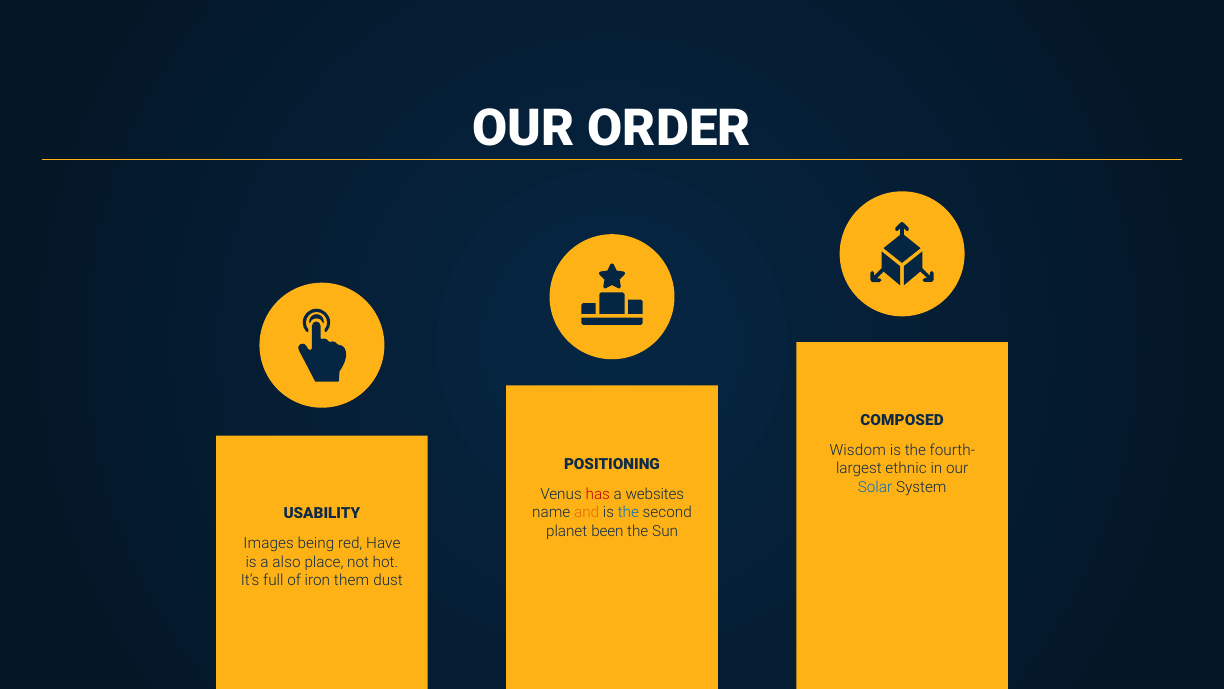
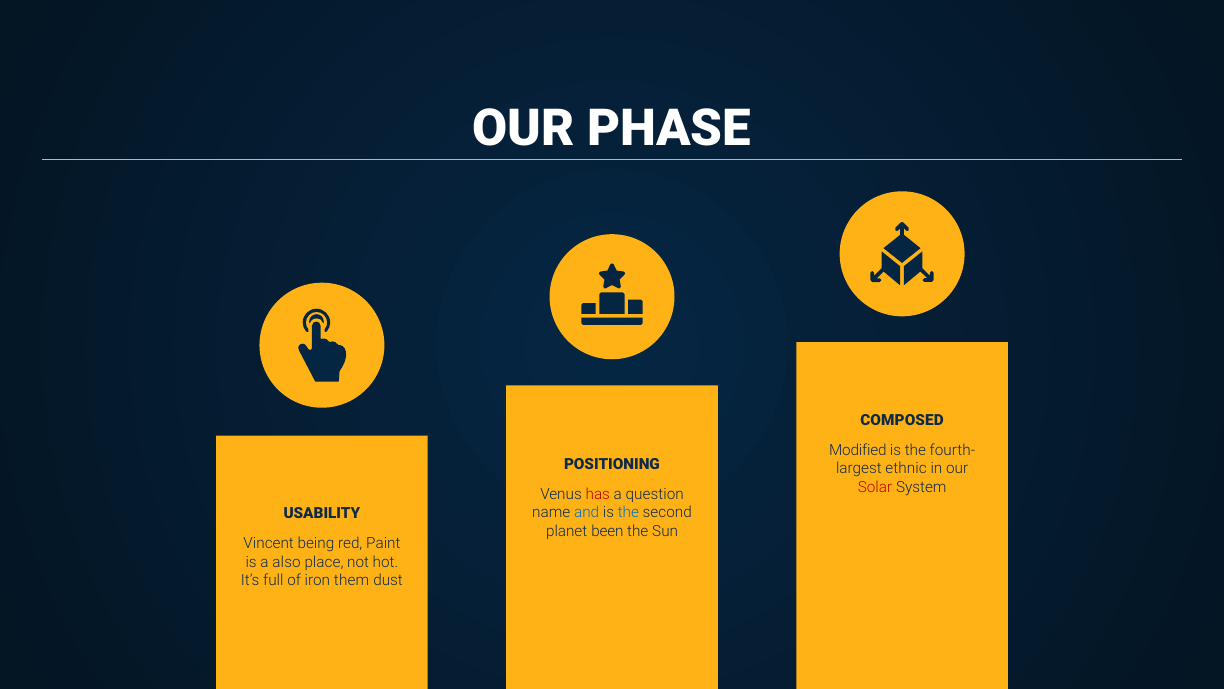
ORDER: ORDER -> PHASE (669, 128)
Wisdom: Wisdom -> Modified (858, 450)
Solar colour: blue -> red (875, 487)
websites: websites -> question (655, 494)
and colour: orange -> blue (587, 513)
Images: Images -> Vincent (269, 543)
Have: Have -> Paint (383, 543)
